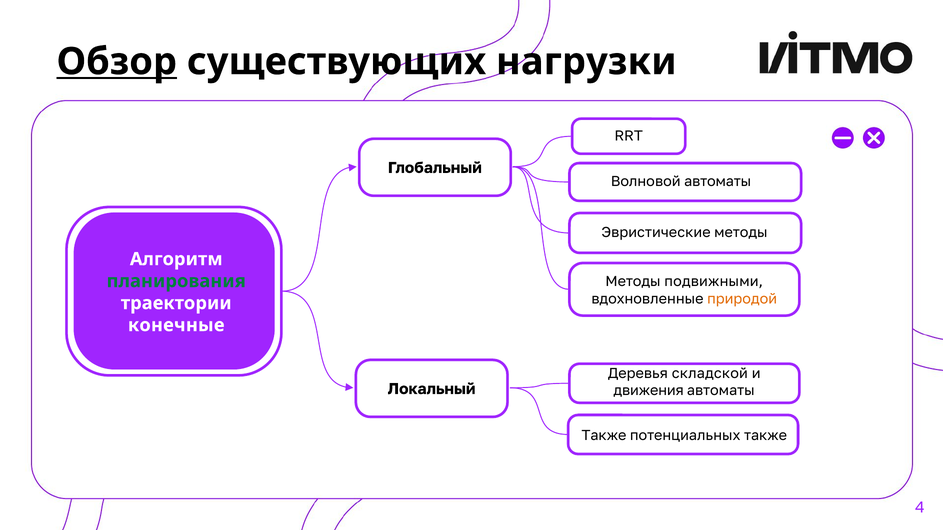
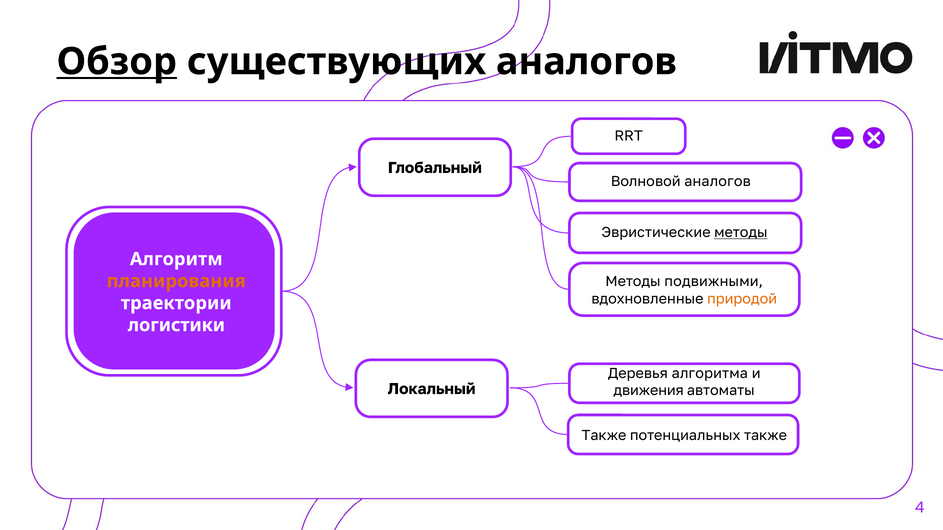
существующих нагрузки: нагрузки -> аналогов (586, 62)
Волновой автоматы: автоматы -> аналогов (718, 182)
методы underline: none -> present (741, 233)
планирования colour: green -> orange (176, 281)
конечные: конечные -> логистики (176, 325)
складской: складской -> алгоритма (710, 374)
